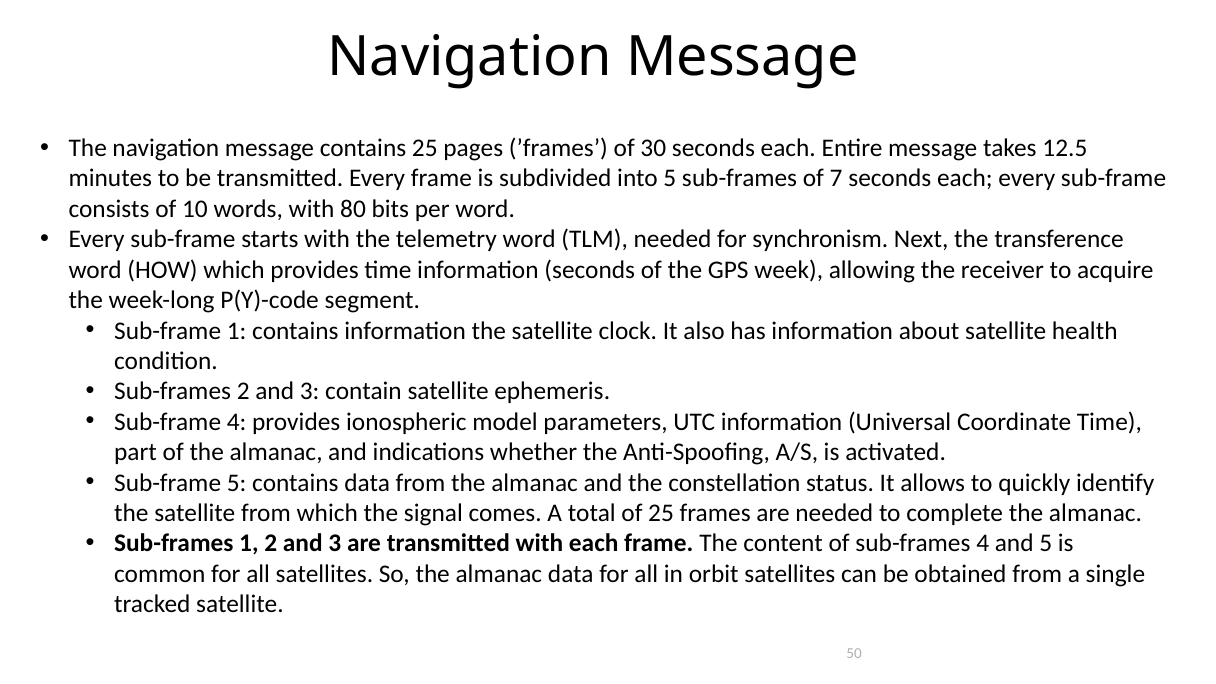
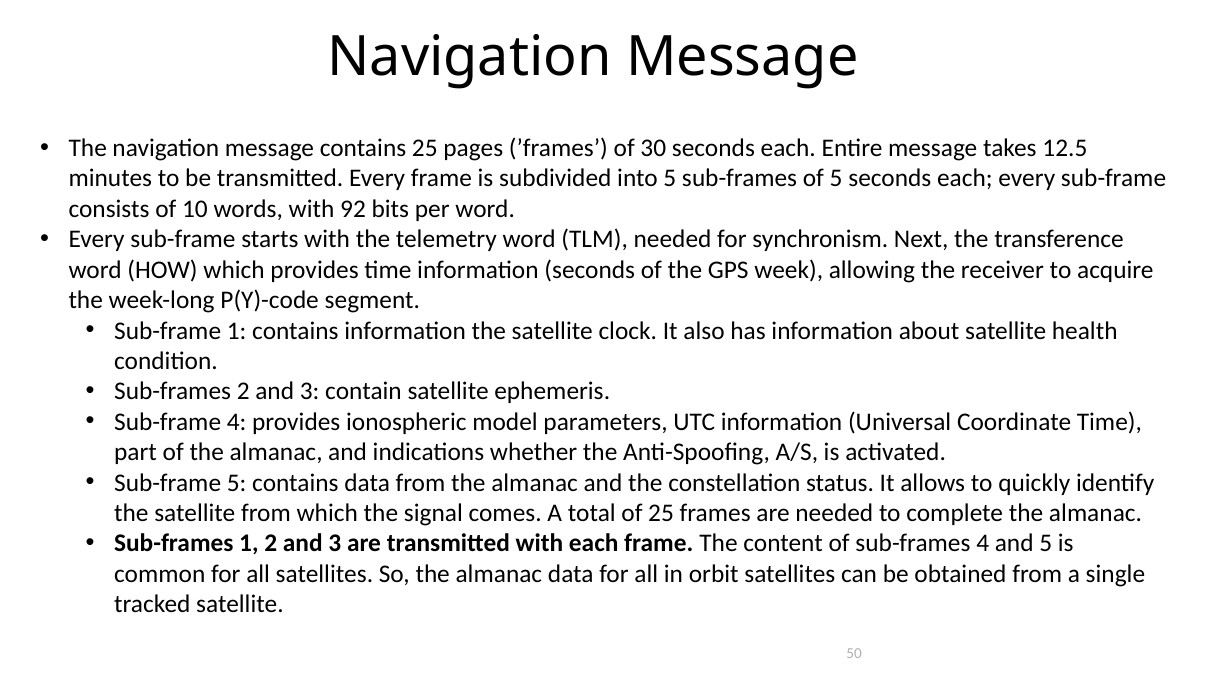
of 7: 7 -> 5 (836, 179)
80: 80 -> 92 (353, 209)
